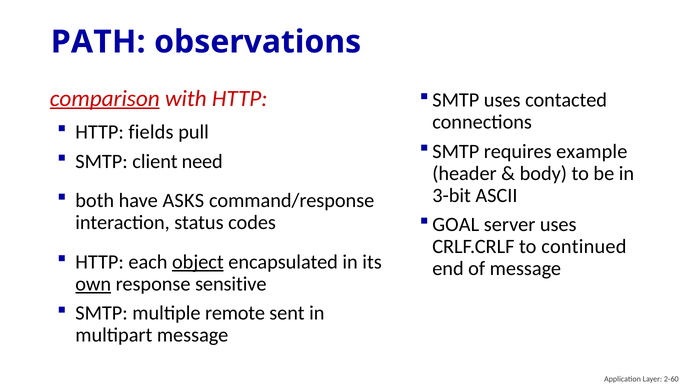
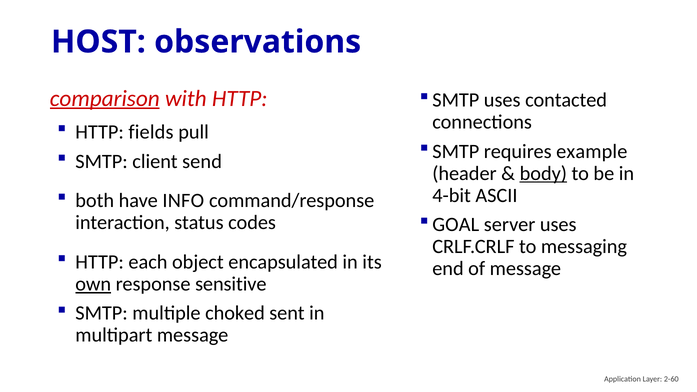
PATH: PATH -> HOST (98, 42)
need: need -> send (202, 161)
body underline: none -> present (543, 173)
3-bit: 3-bit -> 4-bit (452, 195)
ASKS: ASKS -> INFO (183, 201)
continued: continued -> messaging (584, 247)
object underline: present -> none (198, 262)
remote: remote -> choked (235, 313)
